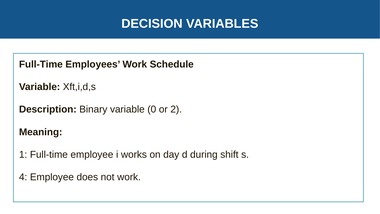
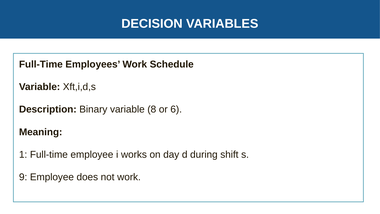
0: 0 -> 8 (152, 109)
2: 2 -> 6 (176, 109)
4: 4 -> 9 (23, 177)
